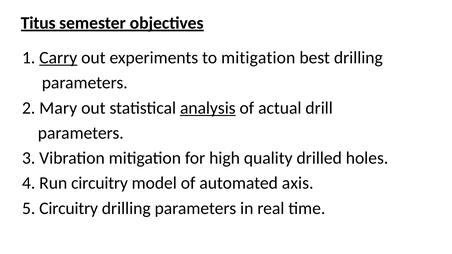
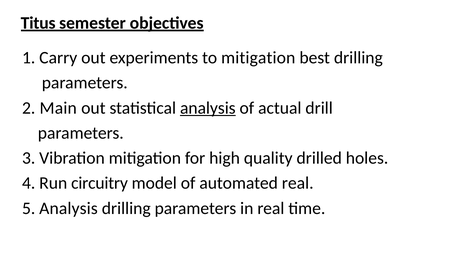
Carry underline: present -> none (58, 58)
Mary: Mary -> Main (58, 108)
automated axis: axis -> real (298, 183)
5 Circuitry: Circuitry -> Analysis (68, 208)
